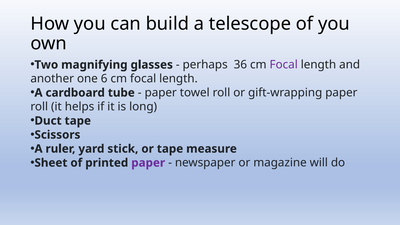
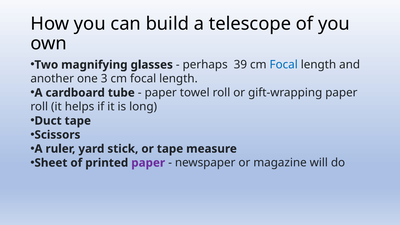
36: 36 -> 39 (240, 65)
Focal colour: purple -> blue (284, 65)
6: 6 -> 3 (104, 79)
